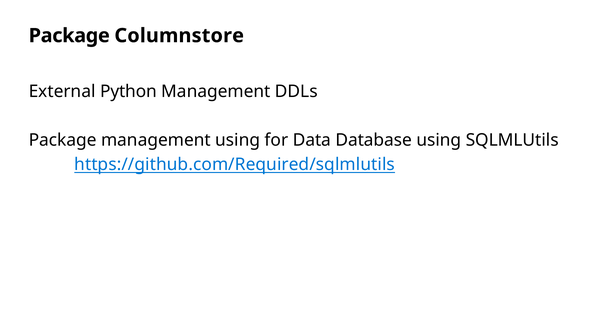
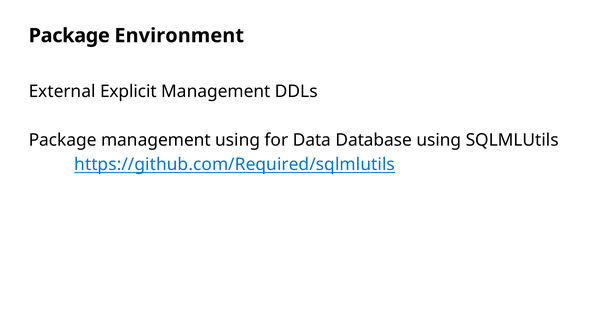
Columnstore: Columnstore -> Environment (179, 36)
Python: Python -> Explicit (128, 91)
